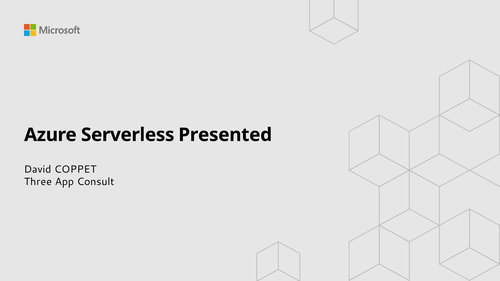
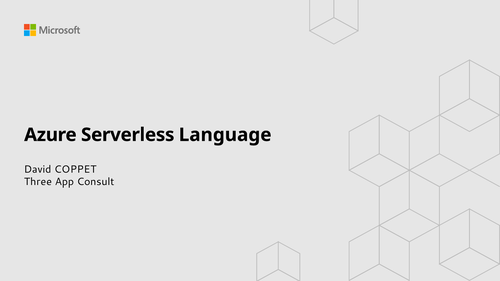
Presented: Presented -> Language (225, 135)
